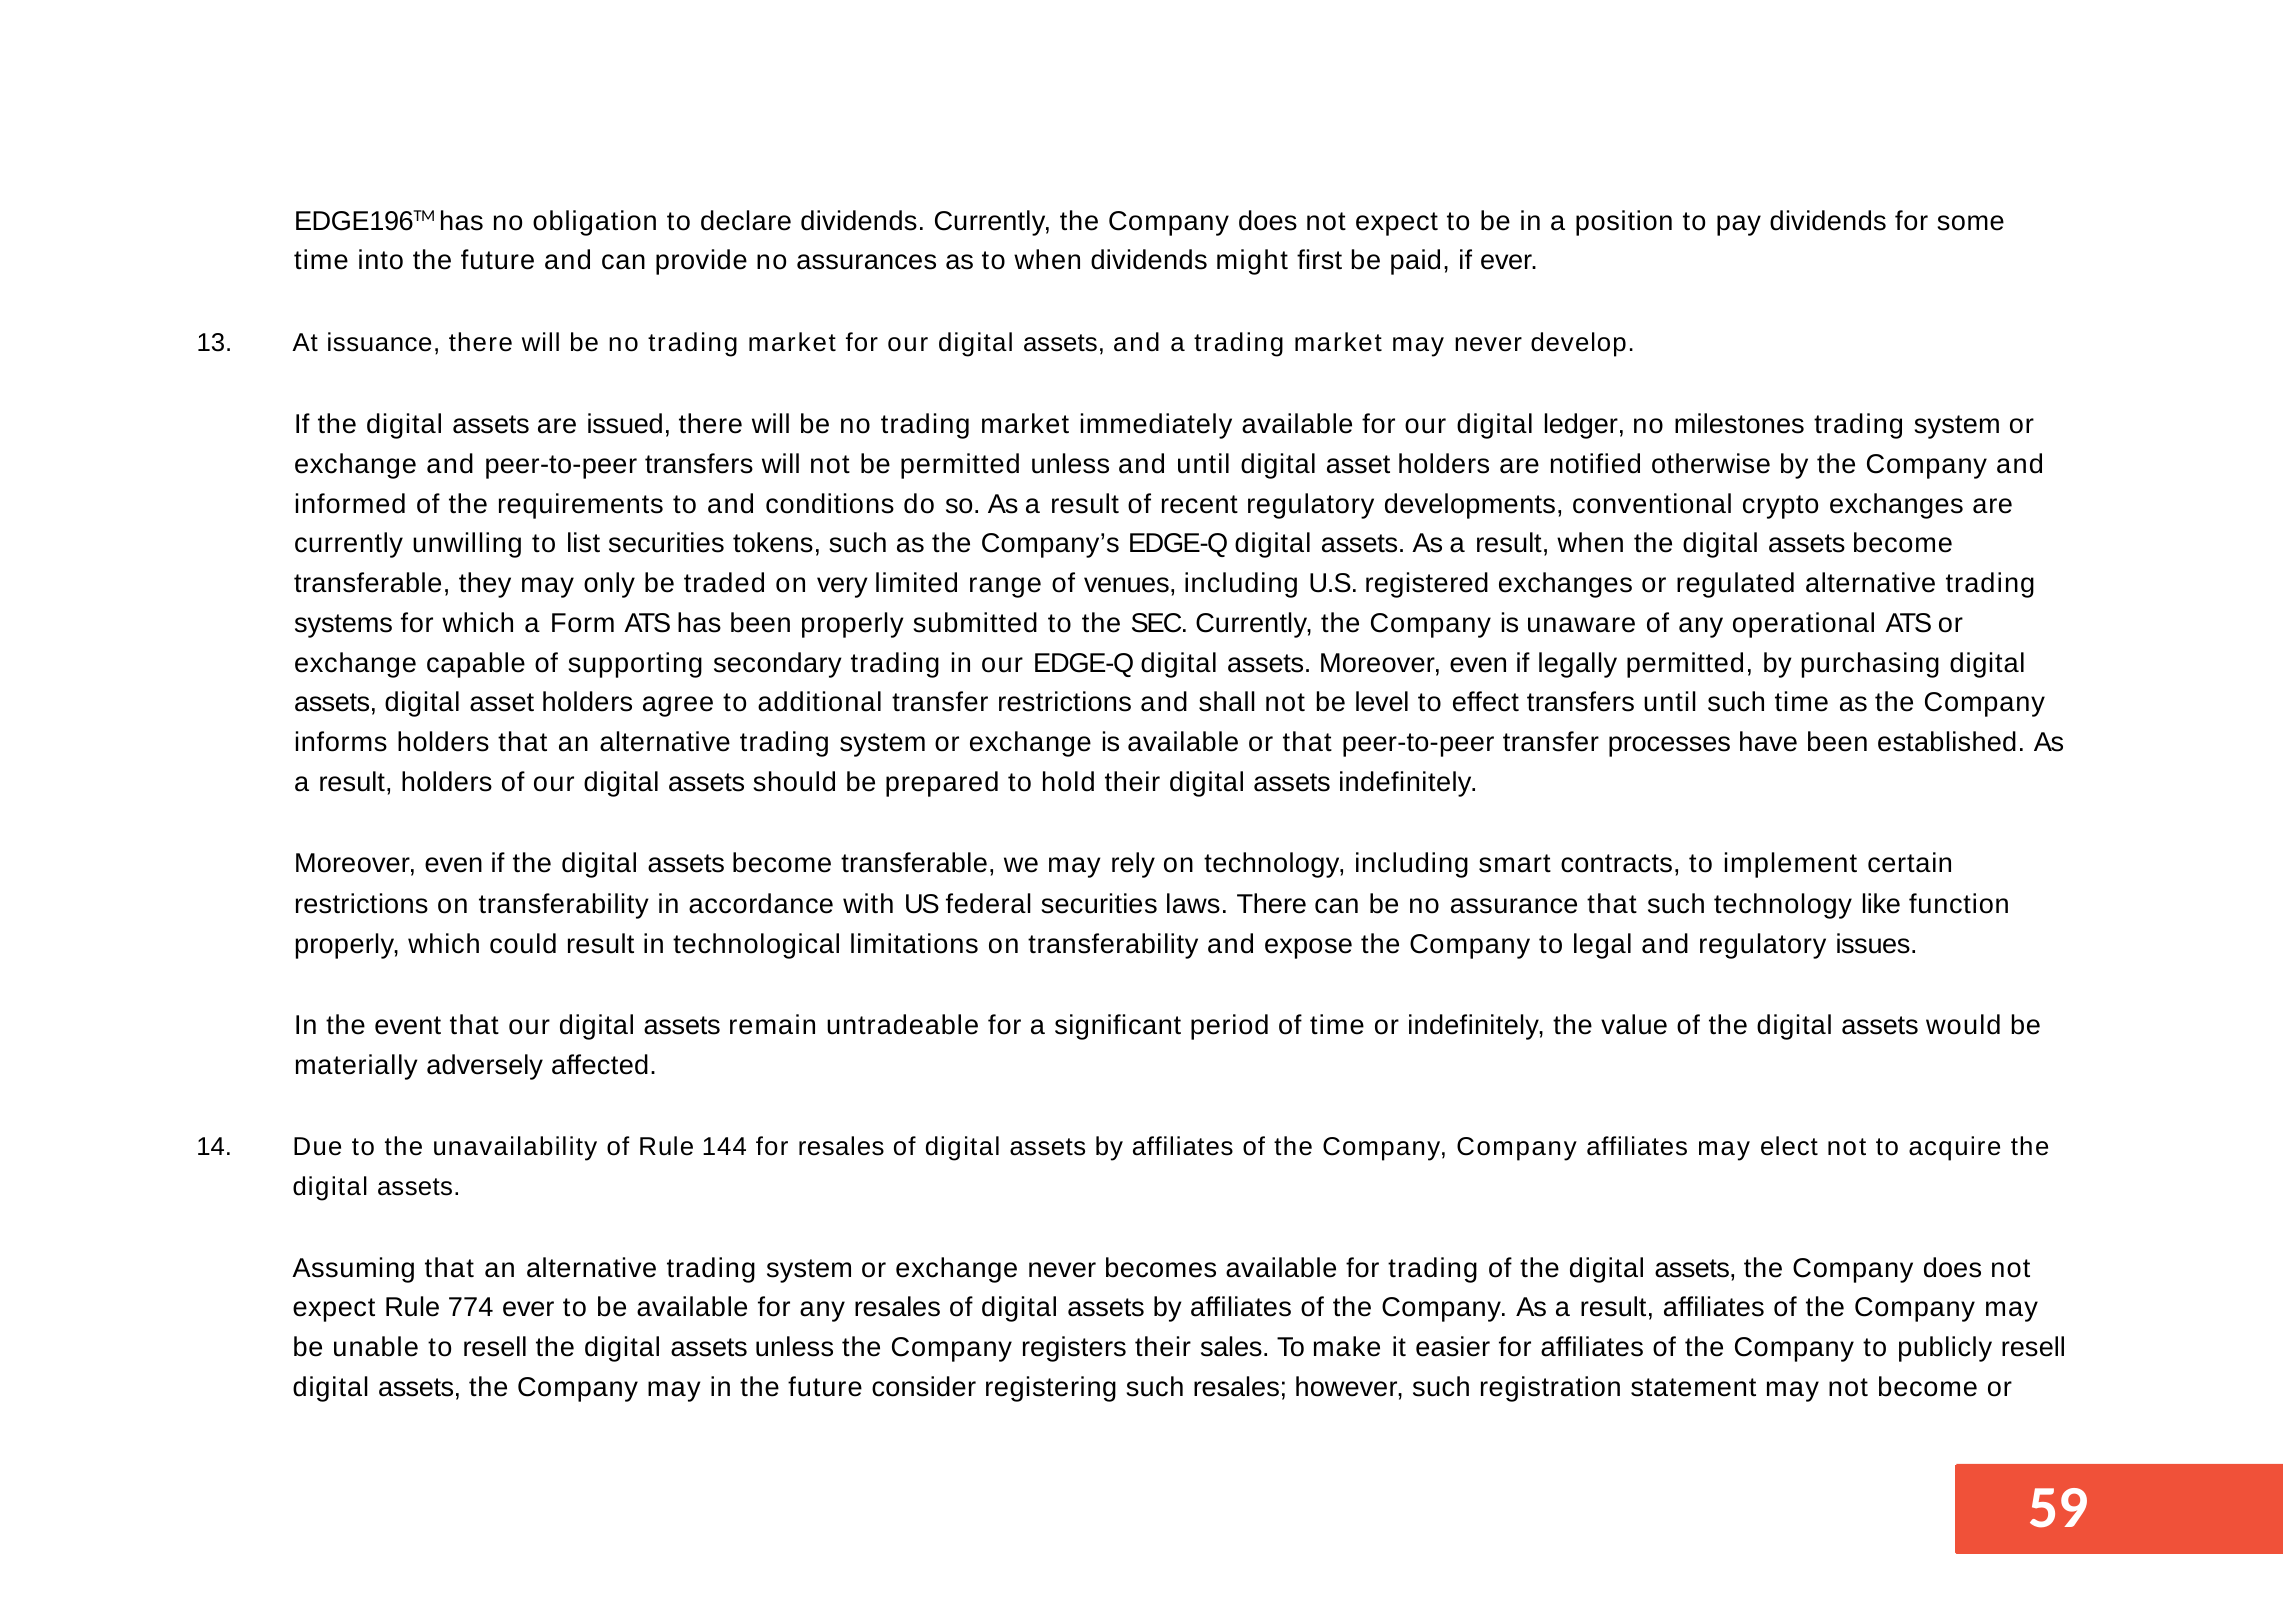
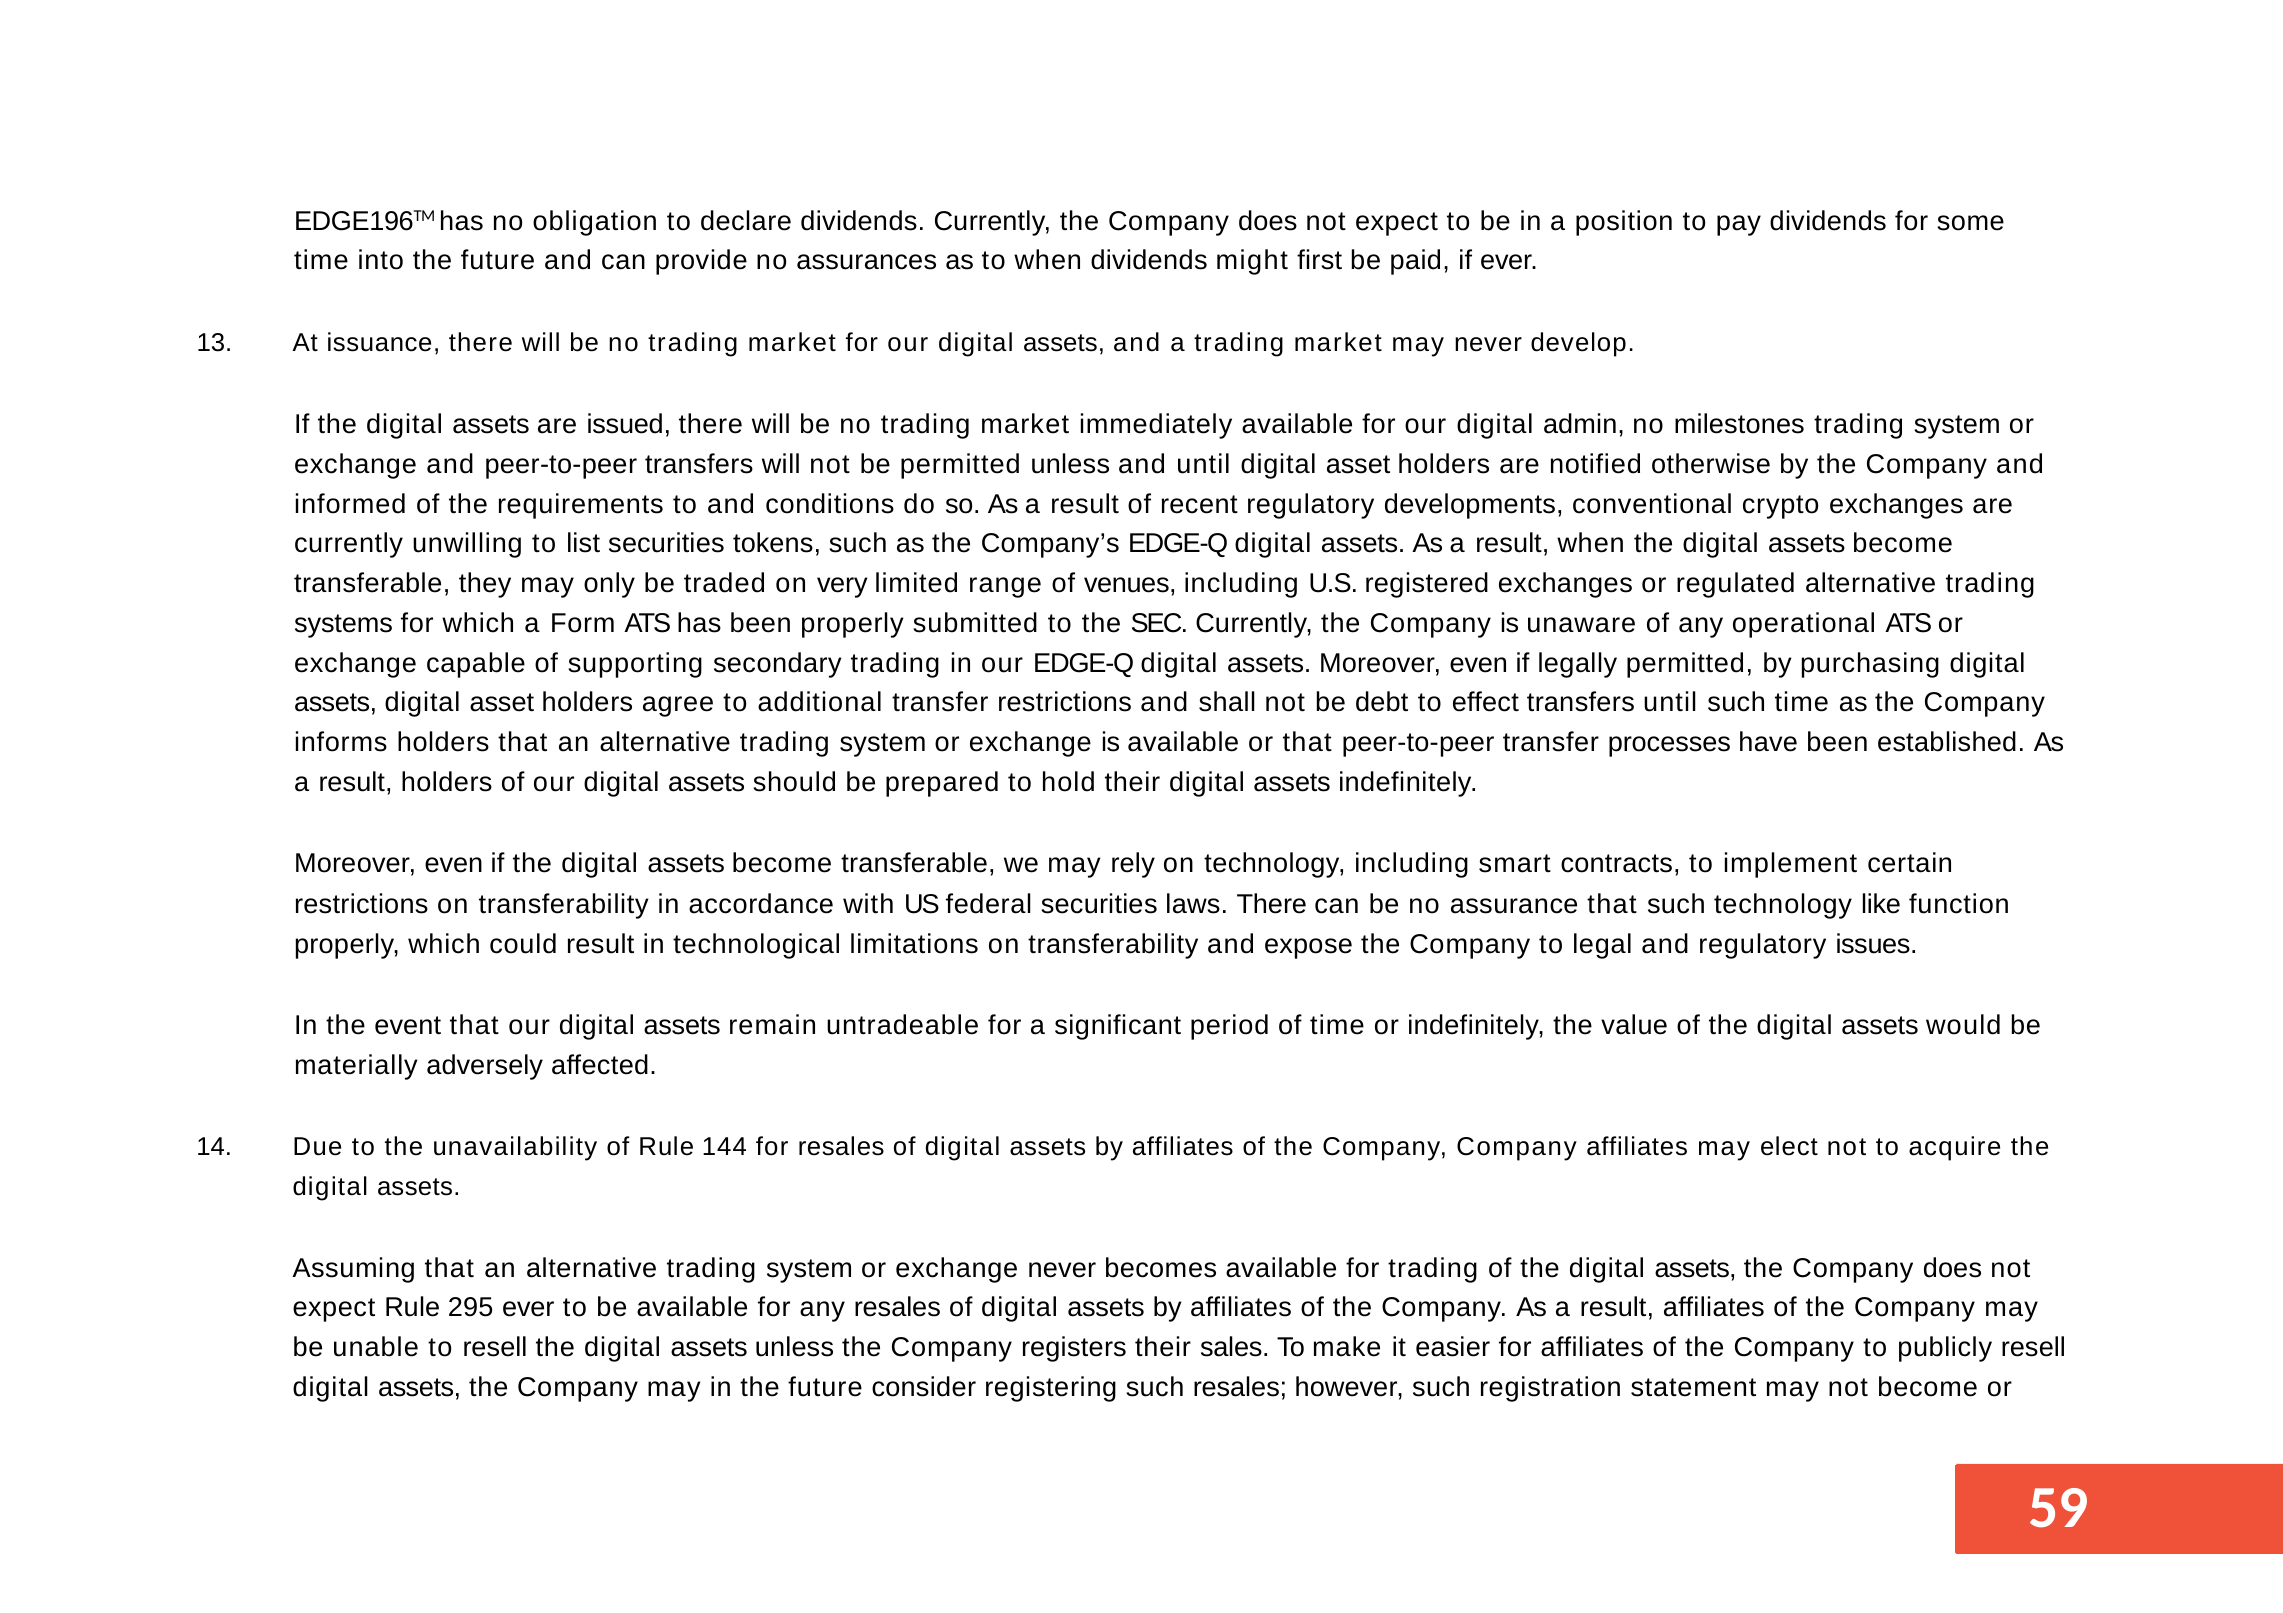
ledger: ledger -> admin (1584, 425)
level: level -> debt (1382, 703)
774: 774 -> 295 (471, 1308)
